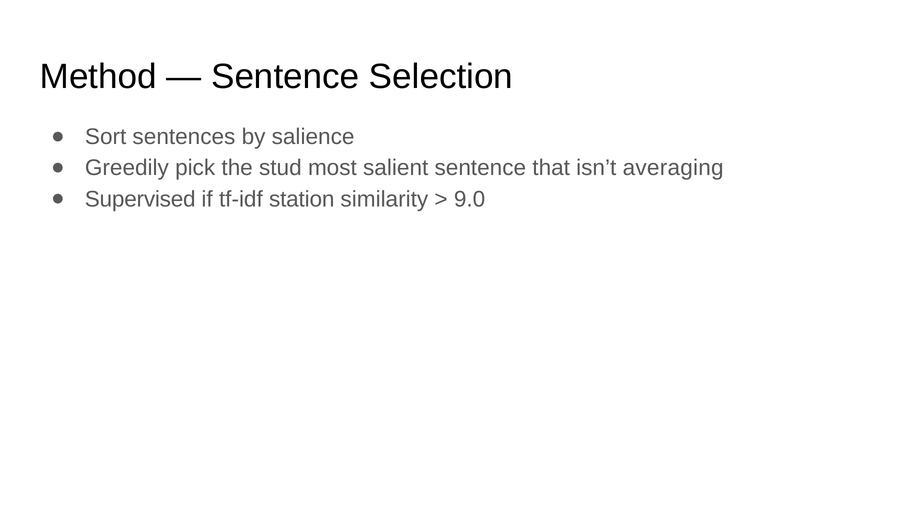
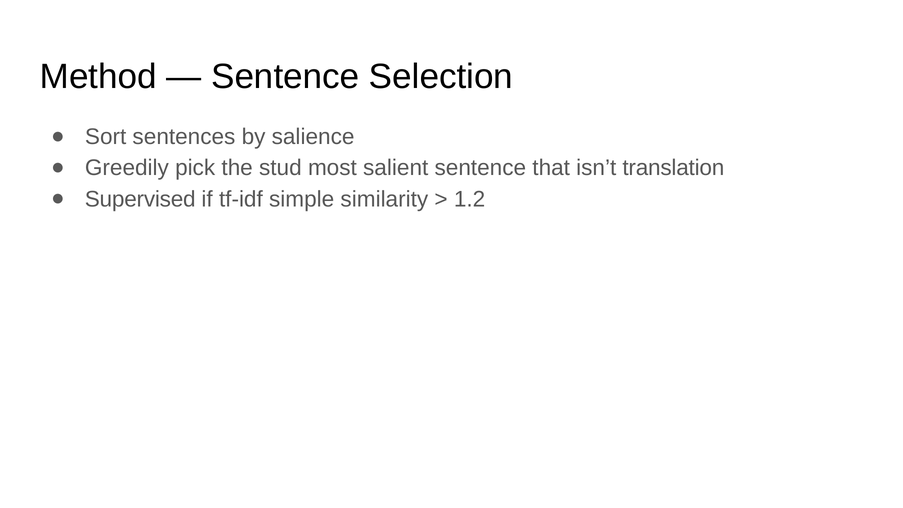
averaging: averaging -> translation (673, 168)
station: station -> simple (302, 199)
9.0: 9.0 -> 1.2 (470, 199)
